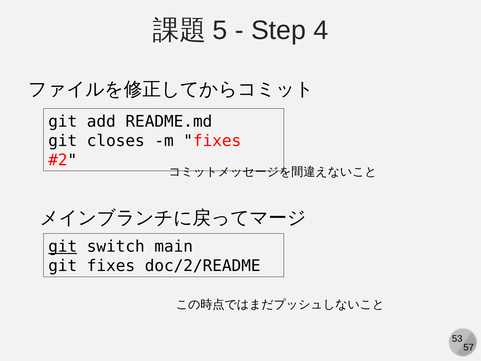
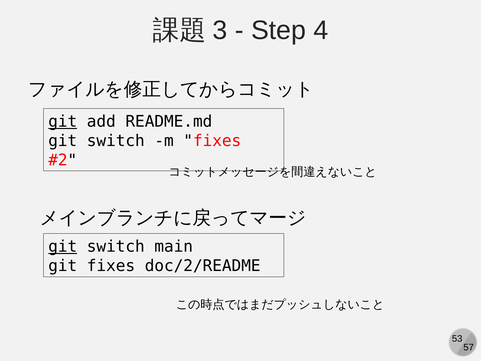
5: 5 -> 3 (220, 30)
git underline: none -> present (63, 122)
closes: closes -> switch (116, 141)
